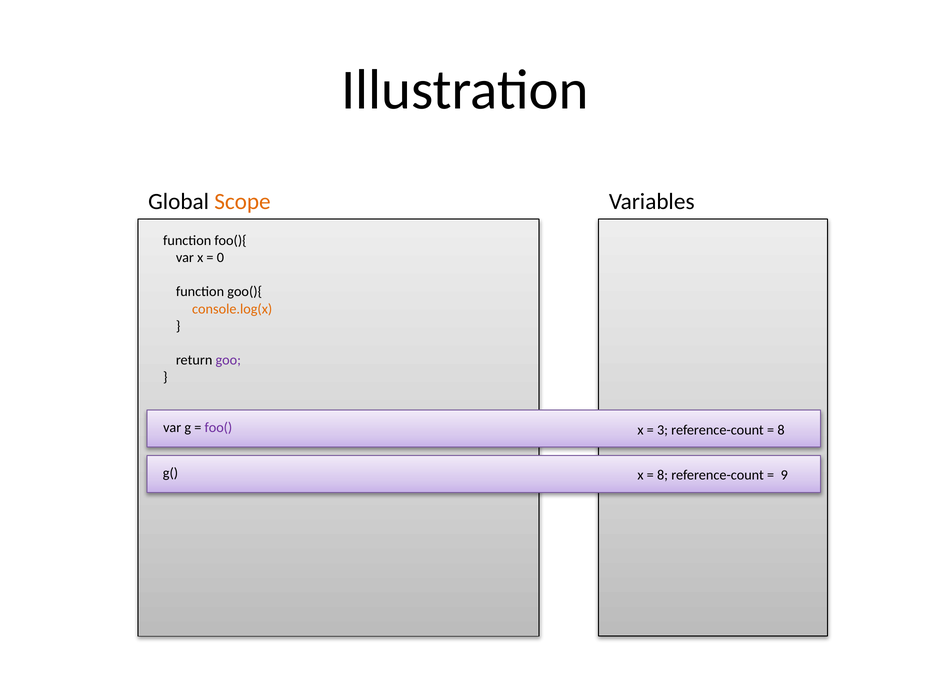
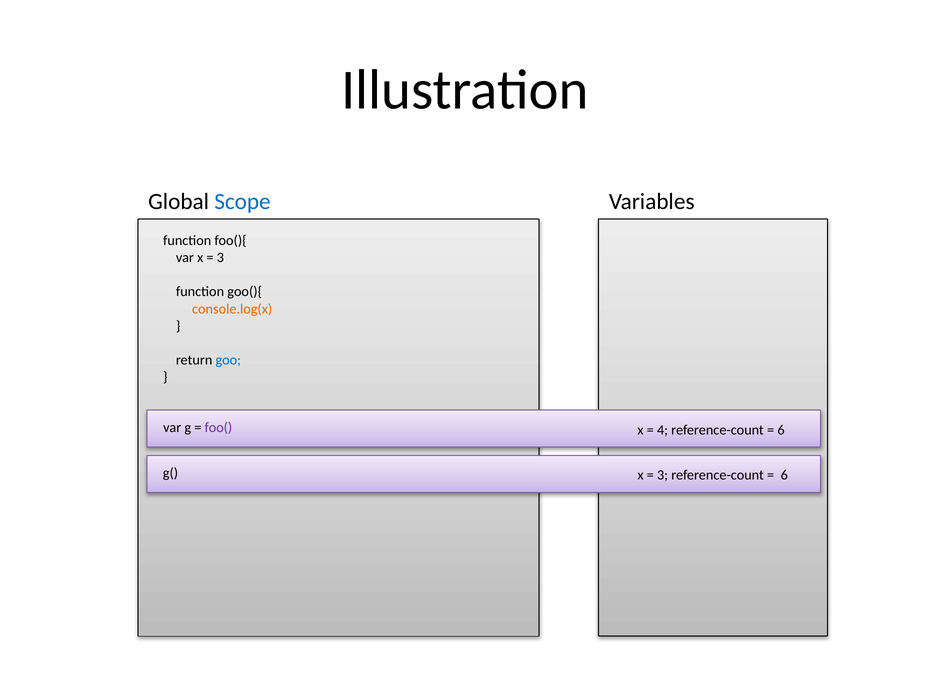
Scope colour: orange -> blue (242, 202)
0: 0 -> 3 (220, 258)
goo colour: purple -> blue (228, 360)
3: 3 -> 4 (662, 430)
8: 8 -> 6 (781, 430)
8: 8 -> 3 (663, 476)
9: 9 -> 6 (784, 476)
